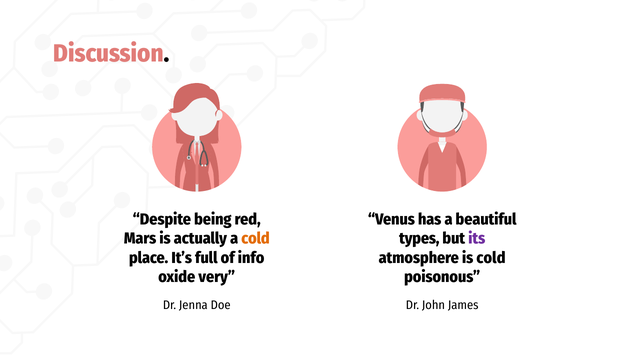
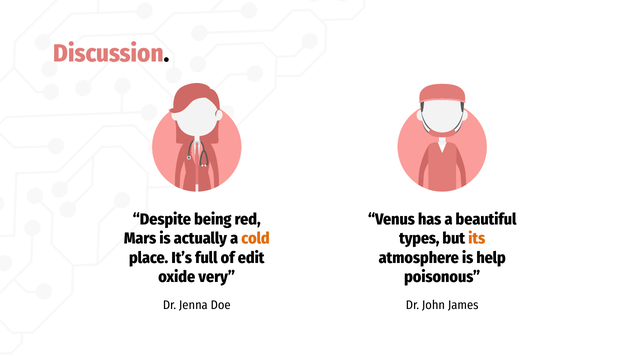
its colour: purple -> orange (477, 239)
info: info -> edit (251, 258)
is cold: cold -> help (491, 258)
